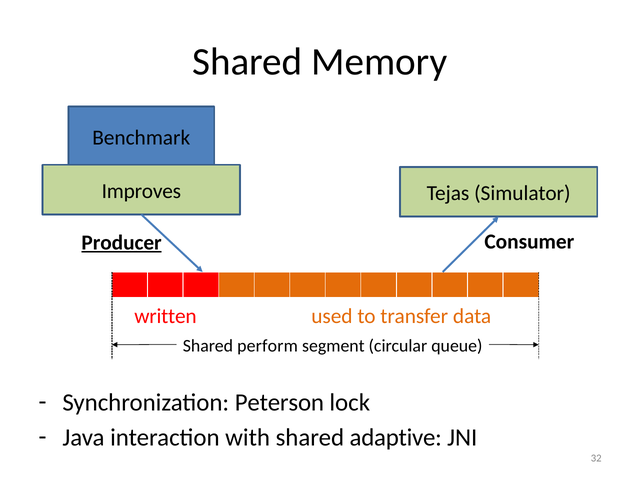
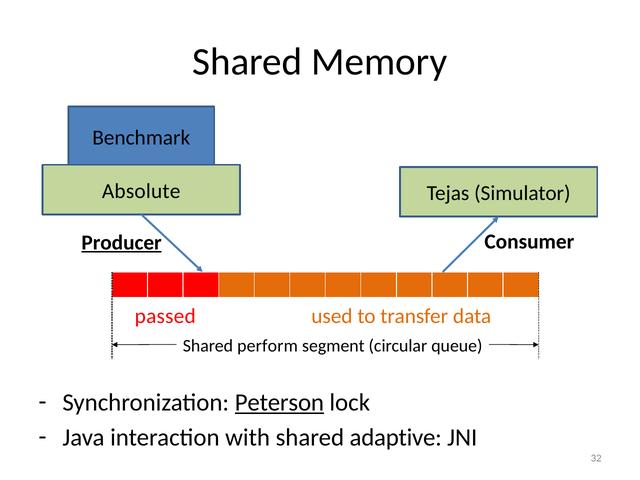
Improves: Improves -> Absolute (141, 191)
written: written -> passed (165, 316)
Peterson underline: none -> present (279, 403)
